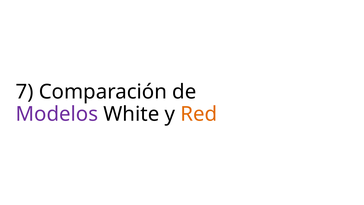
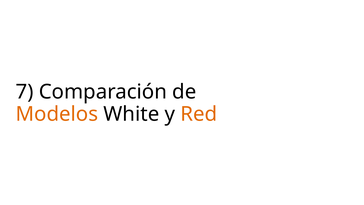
Modelos colour: purple -> orange (57, 114)
